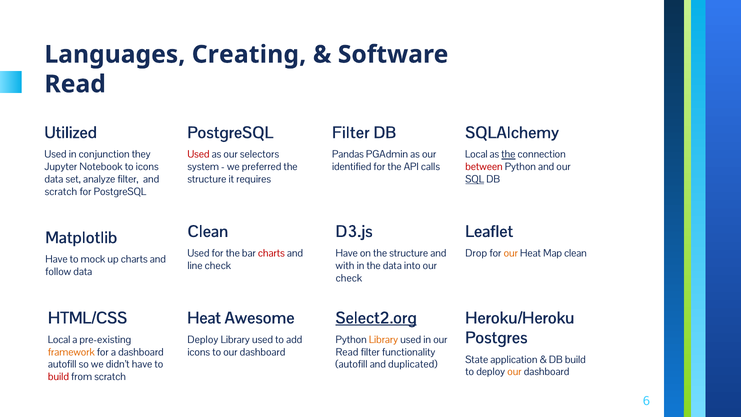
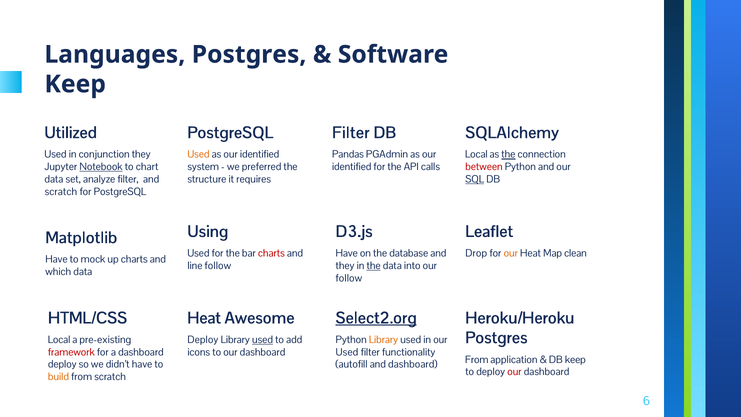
Languages Creating: Creating -> Postgres (249, 54)
Read: Read -> Keep (75, 84)
Used colour: red -> orange (198, 154)
selectors: selectors -> identified (260, 154)
Notebook underline: none -> present (101, 167)
to icons: icons -> chart (147, 167)
Clean: Clean -> Using (208, 231)
on the structure: structure -> database (409, 253)
line check: check -> follow (218, 266)
with: with -> they (345, 266)
the underline: none -> present (374, 266)
follow: follow -> which (58, 272)
check: check -> follow (349, 278)
used underline: none -> present (263, 340)
framework colour: orange -> red (71, 352)
Read: Read -> Used (347, 352)
State: State -> From (477, 359)
DB build: build -> keep (575, 359)
autofill: autofill -> deploy (62, 364)
and duplicated: duplicated -> dashboard (413, 364)
our colour: orange -> red (514, 372)
build colour: red -> orange (59, 377)
